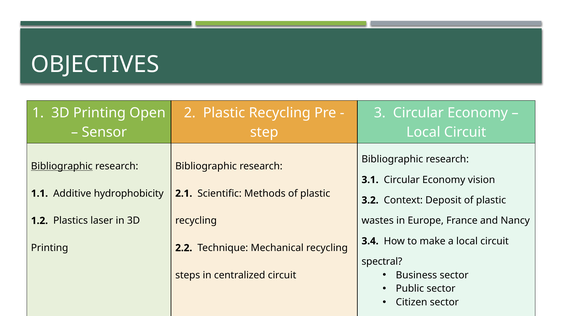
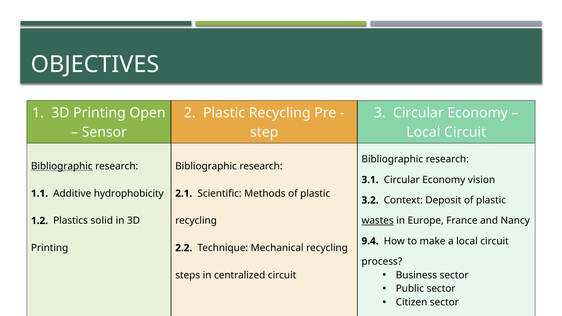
wastes underline: none -> present (378, 221)
laser: laser -> solid (102, 221)
3.4: 3.4 -> 9.4 (370, 241)
spectral: spectral -> process (382, 262)
